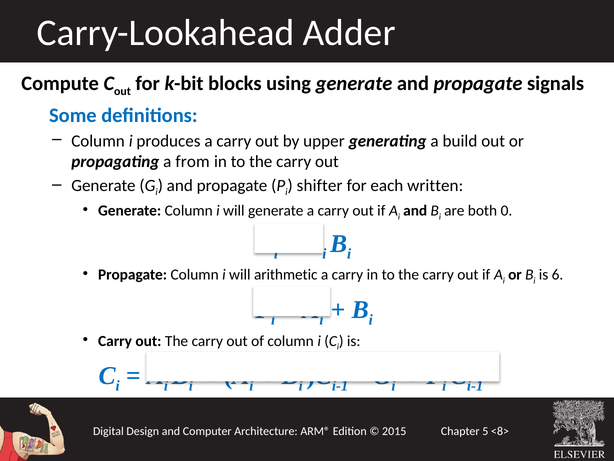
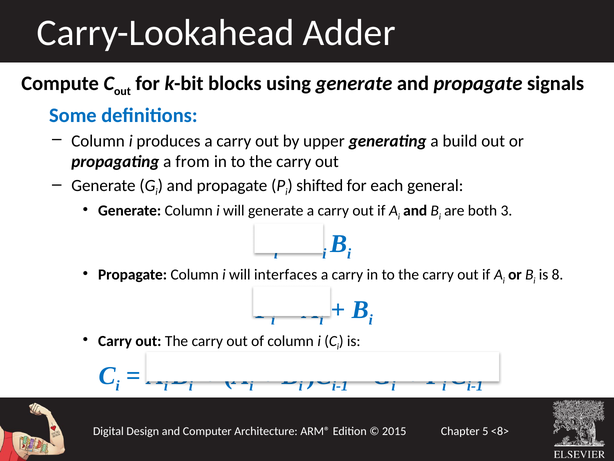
shifter: shifter -> shifted (320, 185)
written: written -> general (435, 185)
0: 0 -> 3 (506, 211)
arithmetic: arithmetic -> interfaces (286, 275)
6: 6 -> 8 (558, 275)
